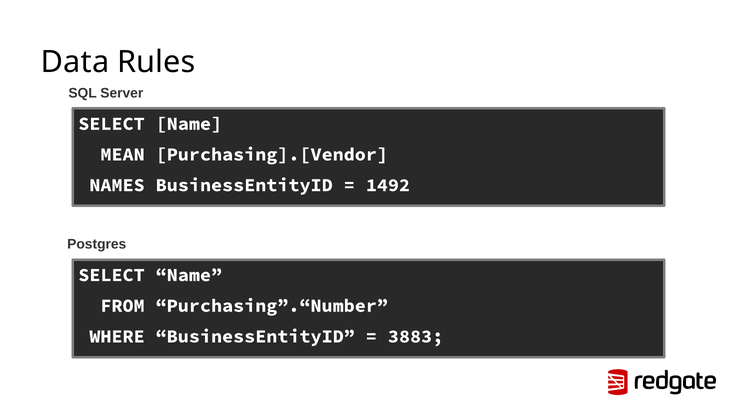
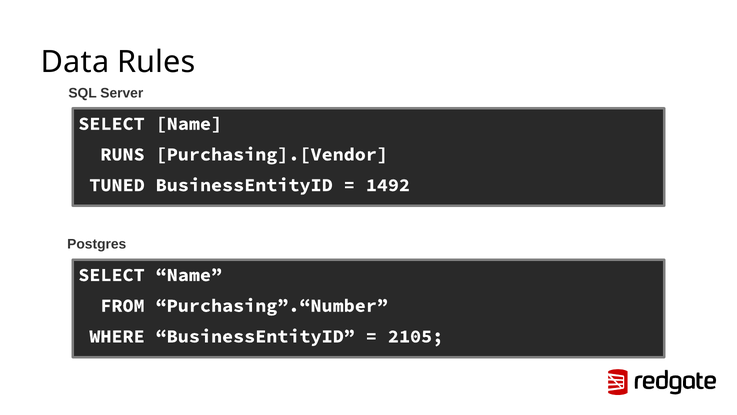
MEAN: MEAN -> RUNS (123, 154)
NAMES: NAMES -> TUNED (117, 185)
3883: 3883 -> 2105 (416, 336)
